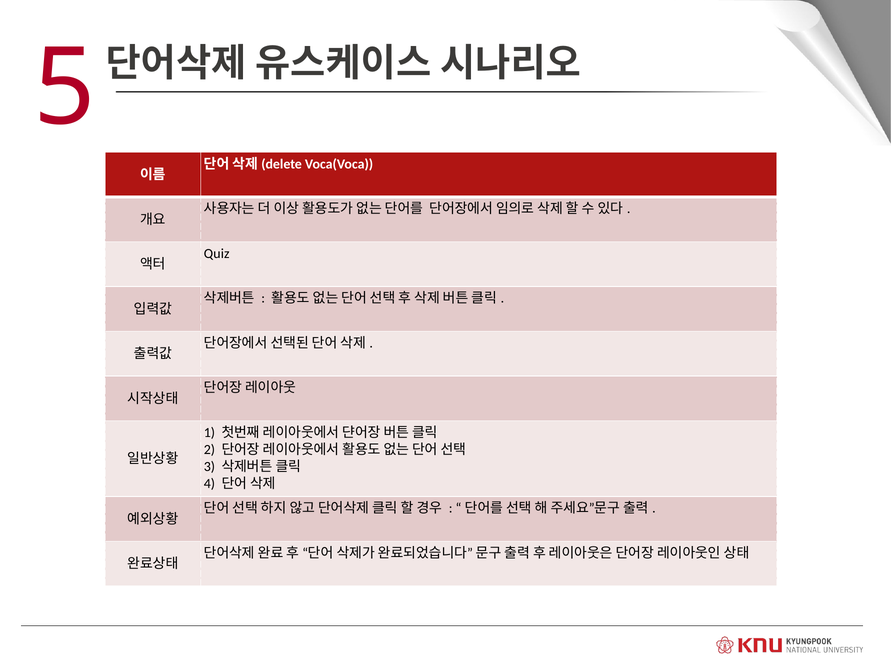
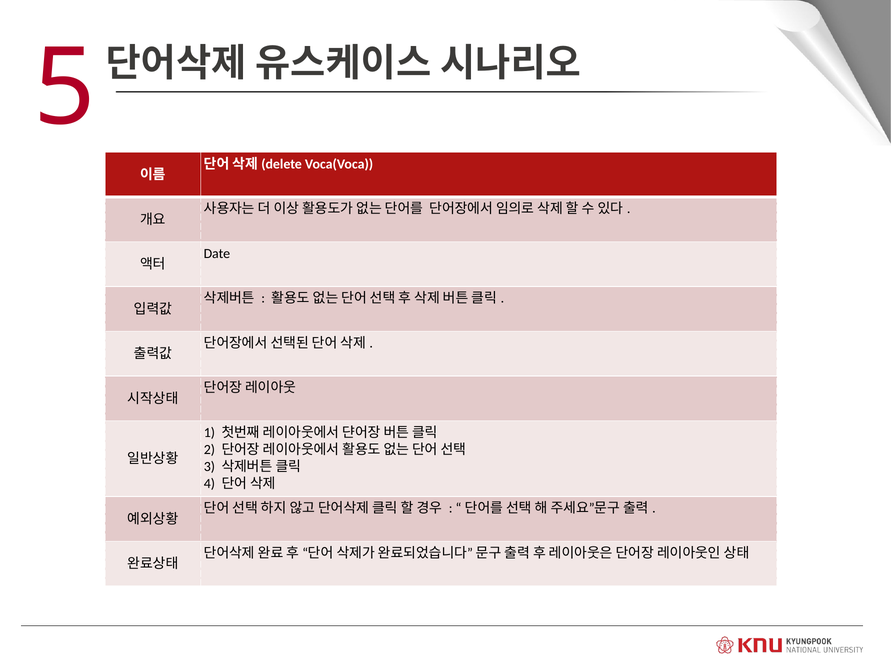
Quiz: Quiz -> Date (217, 254)
